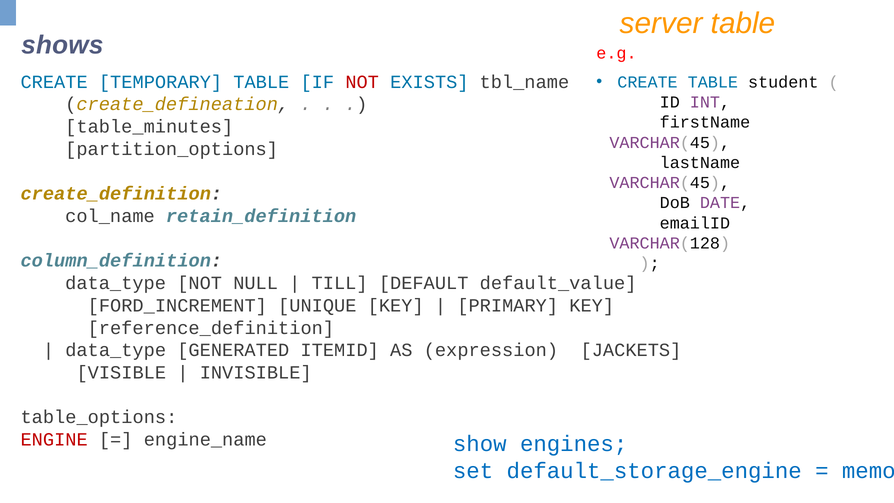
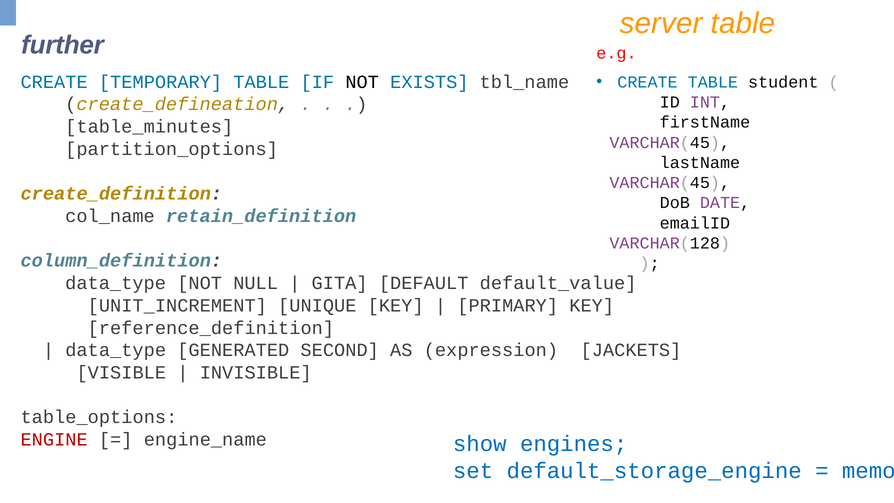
shows: shows -> further (63, 45)
NOT colour: red -> black (362, 82)
TILL: TILL -> GITA (340, 283)
FORD_INCREMENT: FORD_INCREMENT -> UNIT_INCREMENT (177, 305)
ITEMID: ITEMID -> SECOND (340, 350)
